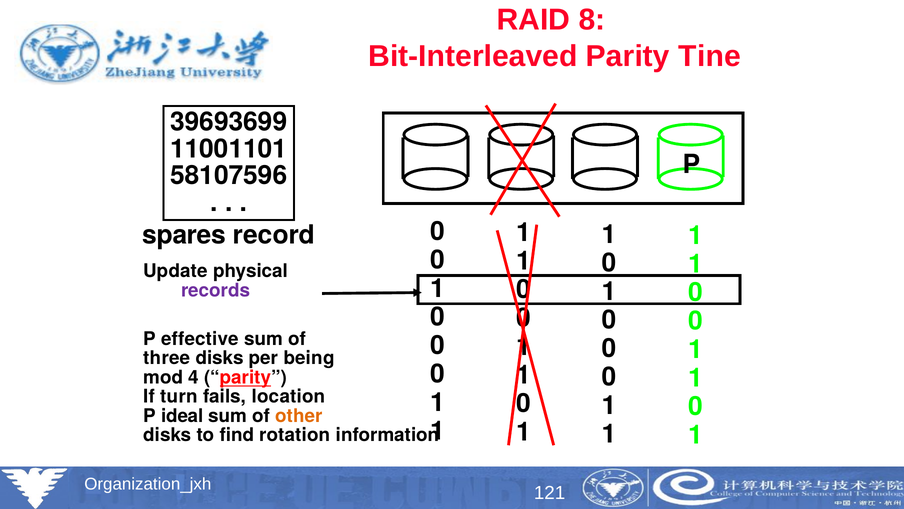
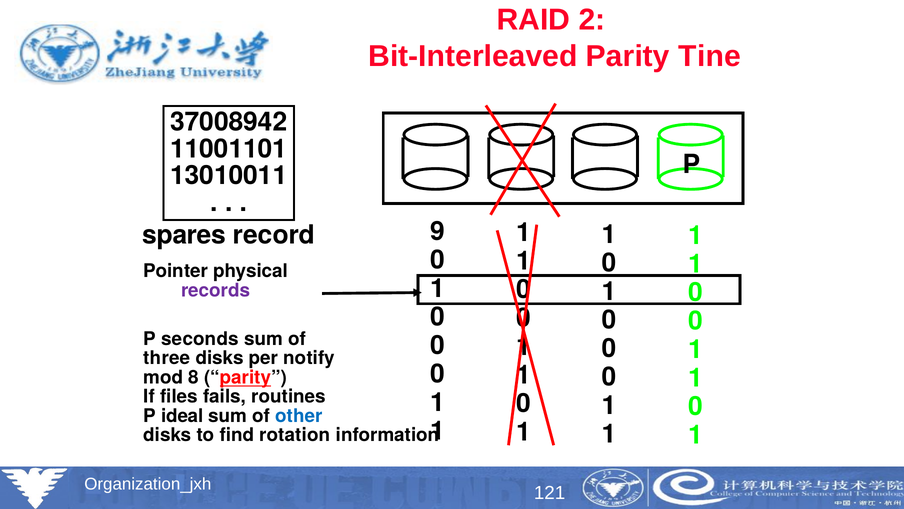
8: 8 -> 2 (592, 20)
39693699: 39693699 -> 37008942 (229, 122)
58107596: 58107596 -> 13010011 (229, 176)
record 0: 0 -> 9 (438, 231)
Update: Update -> Pointer (176, 271)
effective: effective -> seconds (200, 339)
being: being -> notify (309, 358)
4: 4 -> 8 (194, 377)
turn: turn -> files (179, 396)
location: location -> routines (289, 396)
other colour: orange -> blue (299, 415)
